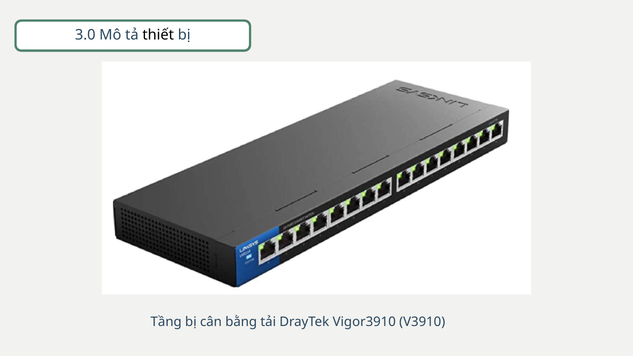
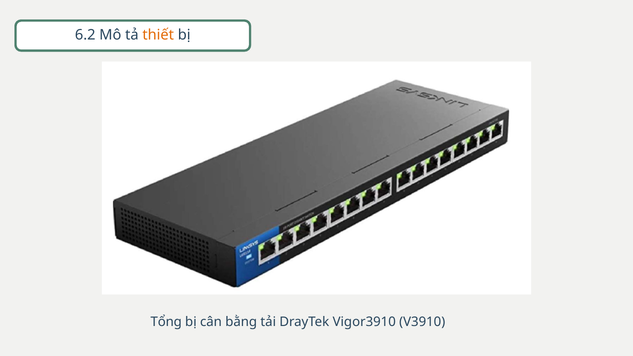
3.0: 3.0 -> 6.2 (85, 35)
thiết colour: black -> orange (158, 35)
Tầng: Tầng -> Tổng (166, 322)
